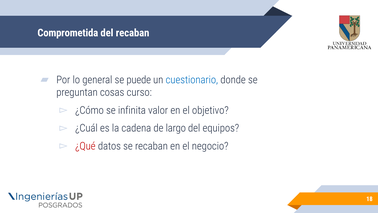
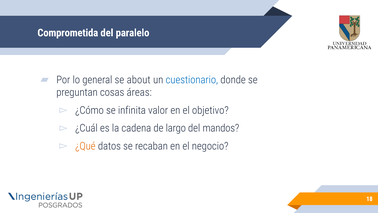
del recaban: recaban -> paralelo (133, 33)
puede: puede -> about (139, 80)
curso: curso -> áreas (139, 92)
equipos: equipos -> mandos (221, 128)
¿Qué colour: red -> orange (85, 146)
